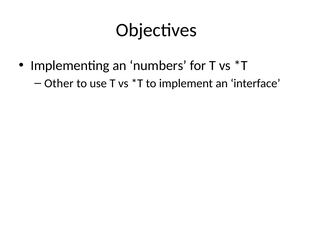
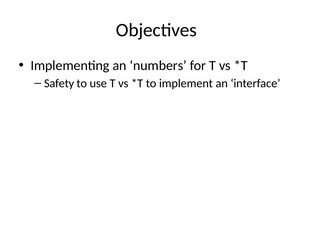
Other: Other -> Safety (59, 84)
